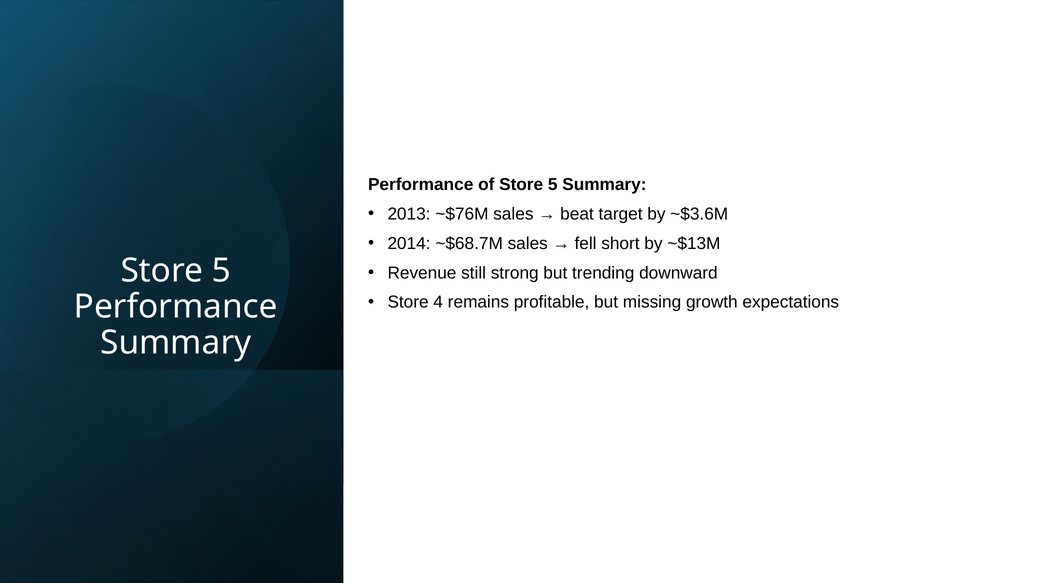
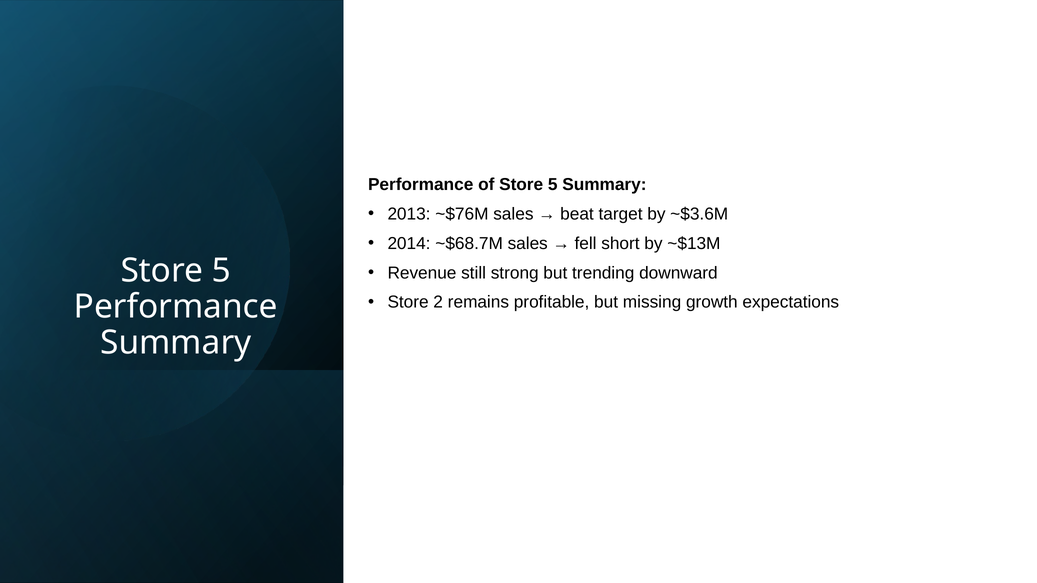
4: 4 -> 2 (438, 302)
